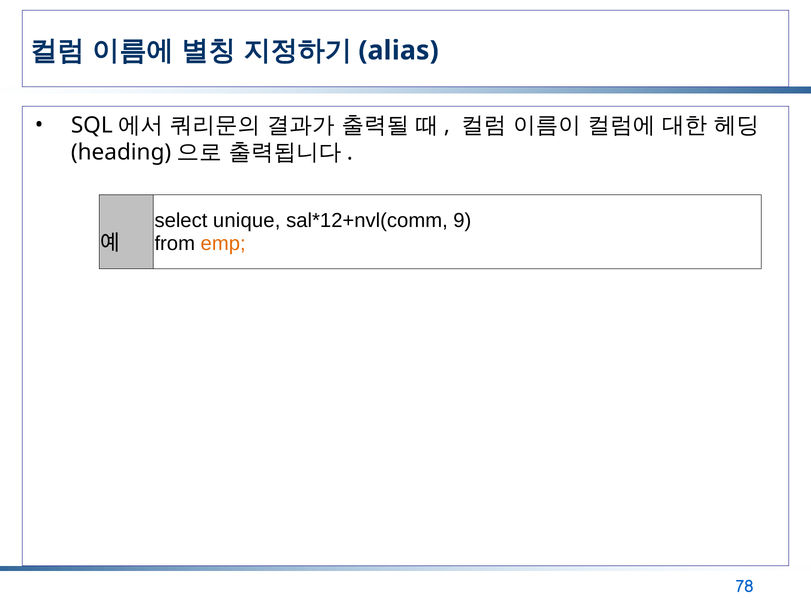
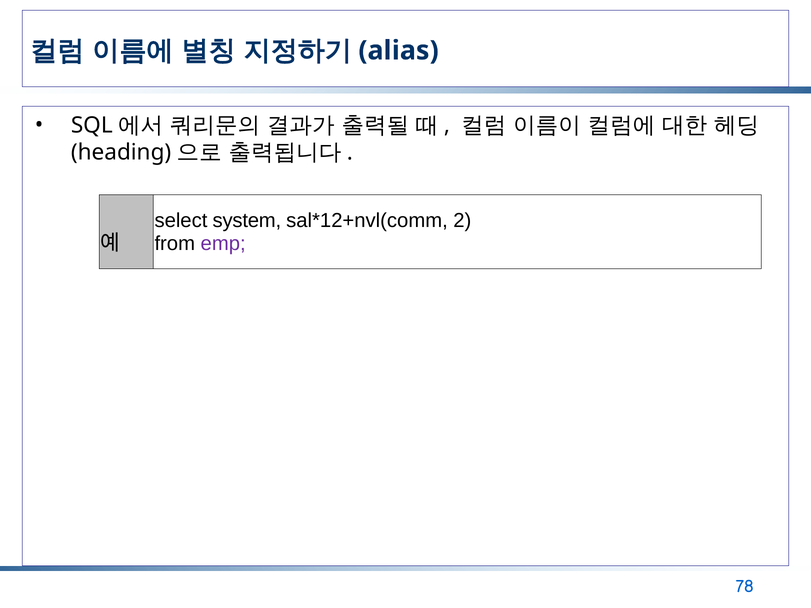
unique: unique -> system (247, 221)
9: 9 -> 2 (462, 221)
emp colour: orange -> purple (223, 243)
